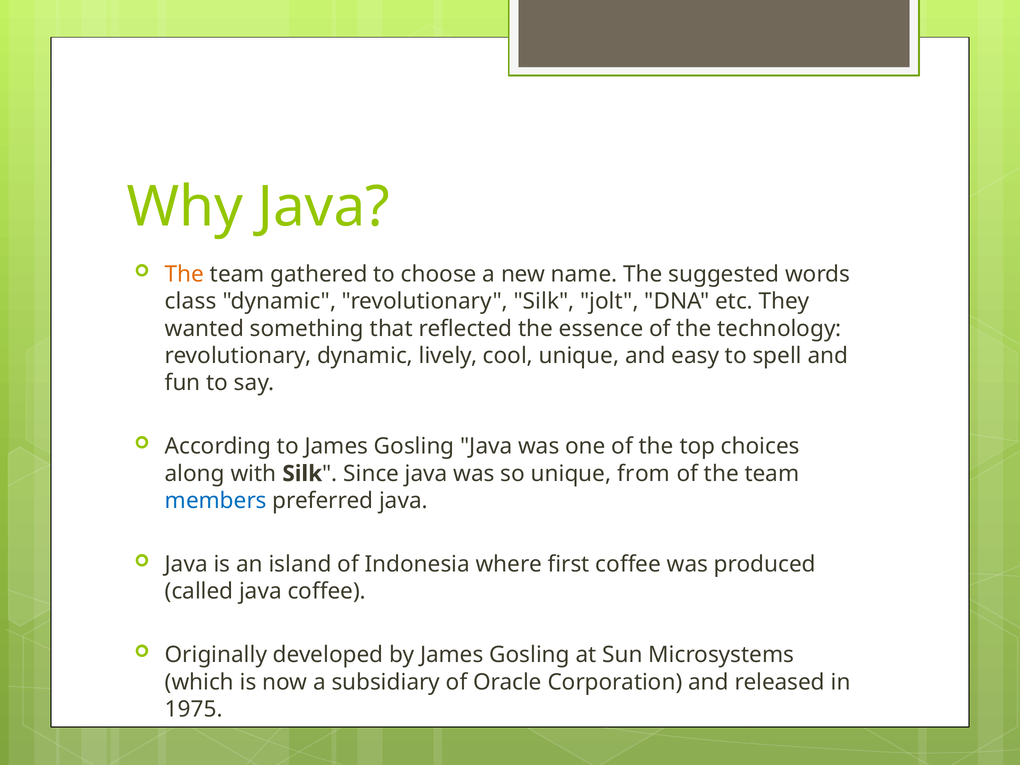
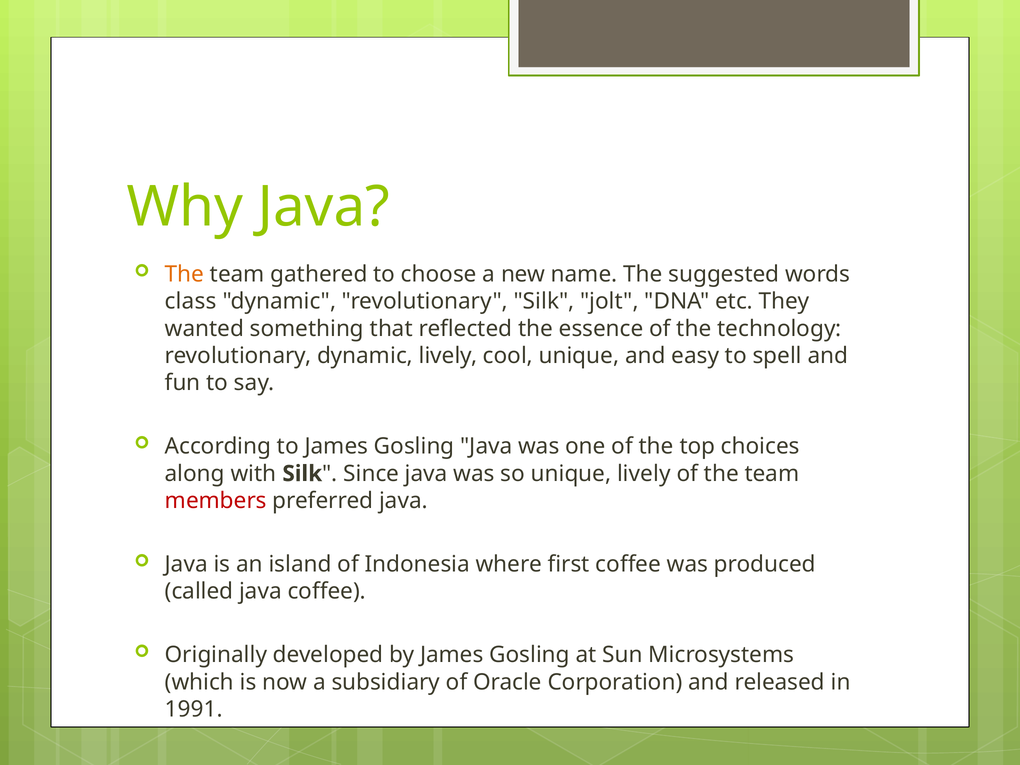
unique from: from -> lively (644, 474)
members colour: blue -> red (216, 501)
1975: 1975 -> 1991 (194, 709)
